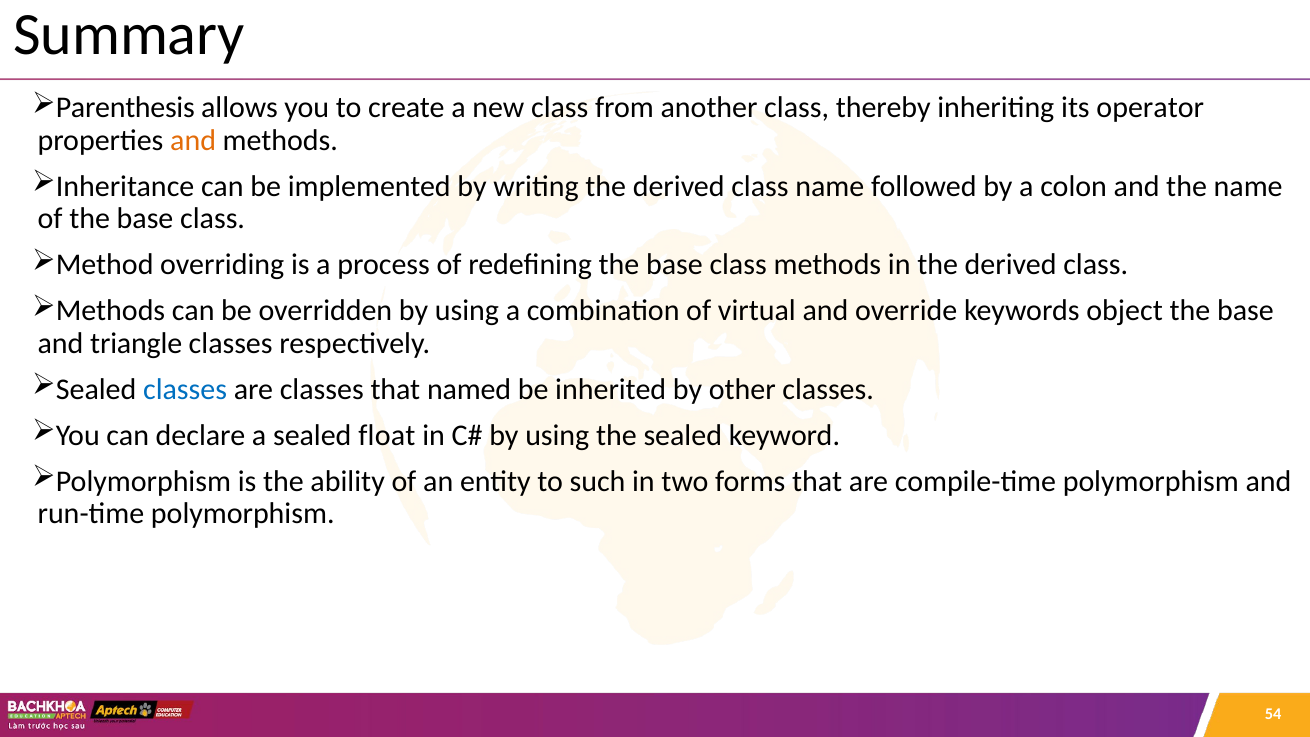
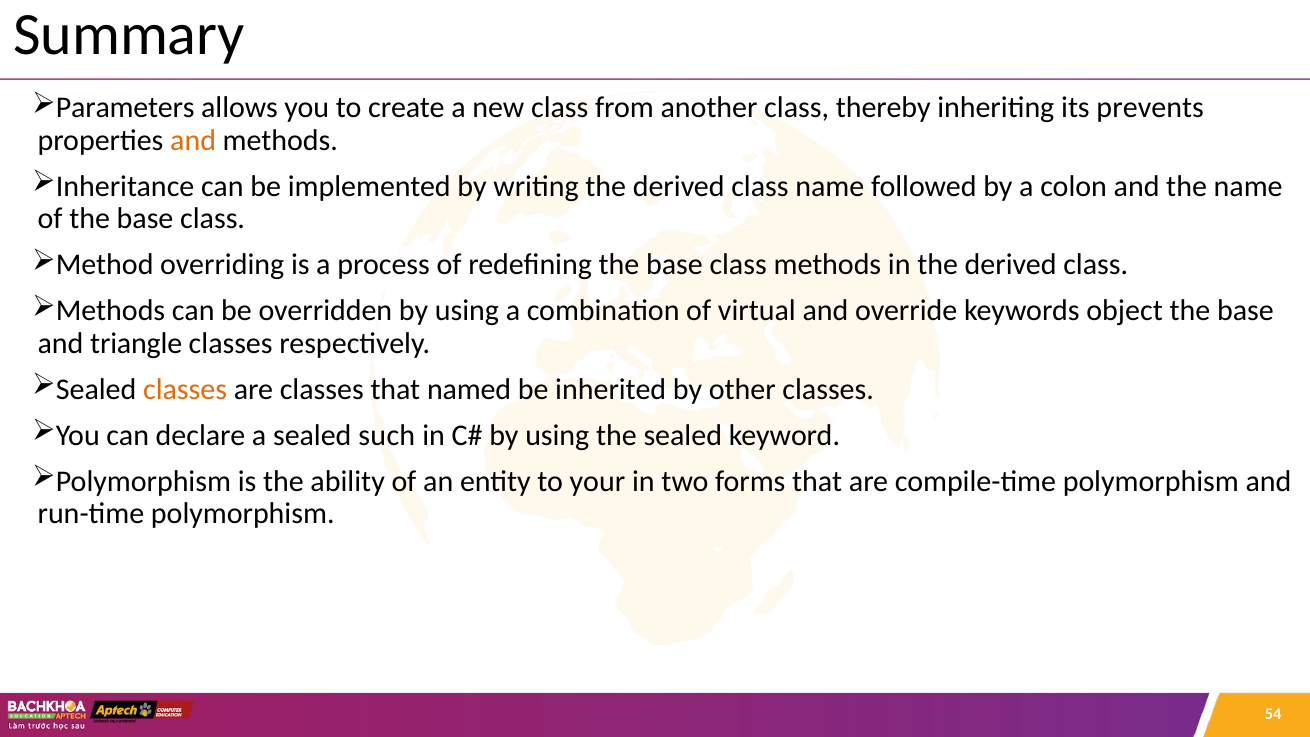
Parenthesis: Parenthesis -> Parameters (125, 108)
operator: operator -> prevents (1150, 108)
classes colour: blue -> orange (185, 389)
float: float -> such (387, 435)
such: such -> your (597, 481)
